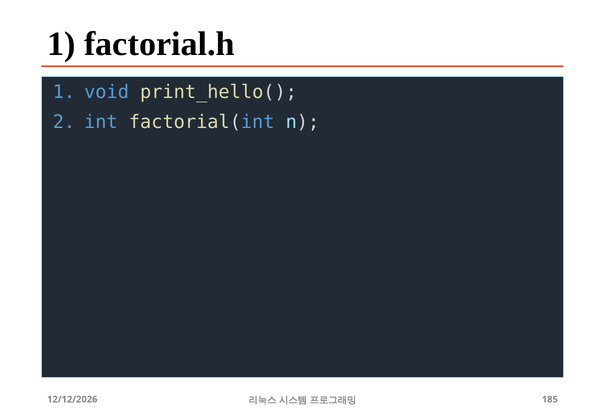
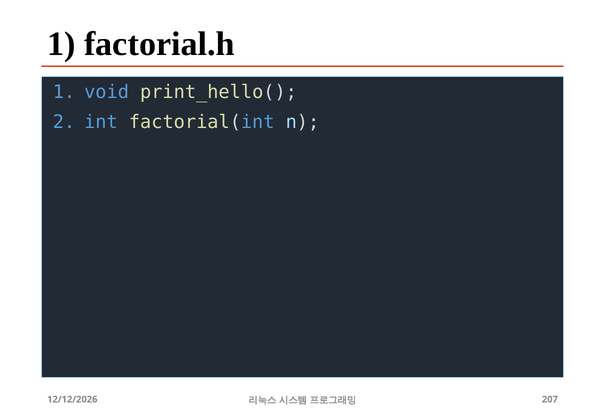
185: 185 -> 207 (550, 399)
